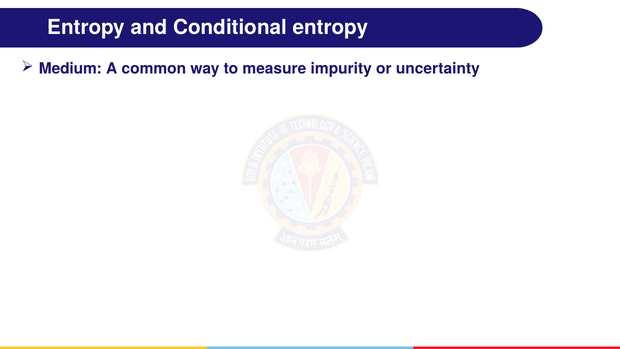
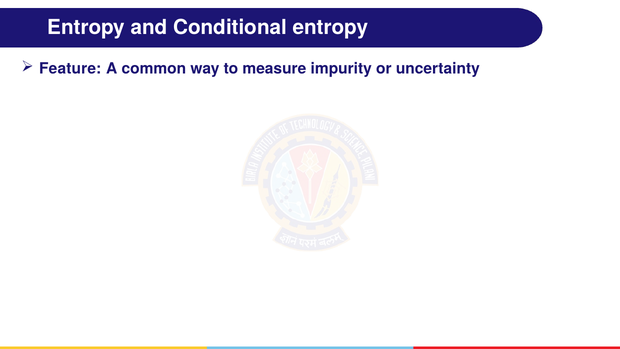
Medium: Medium -> Feature (70, 69)
